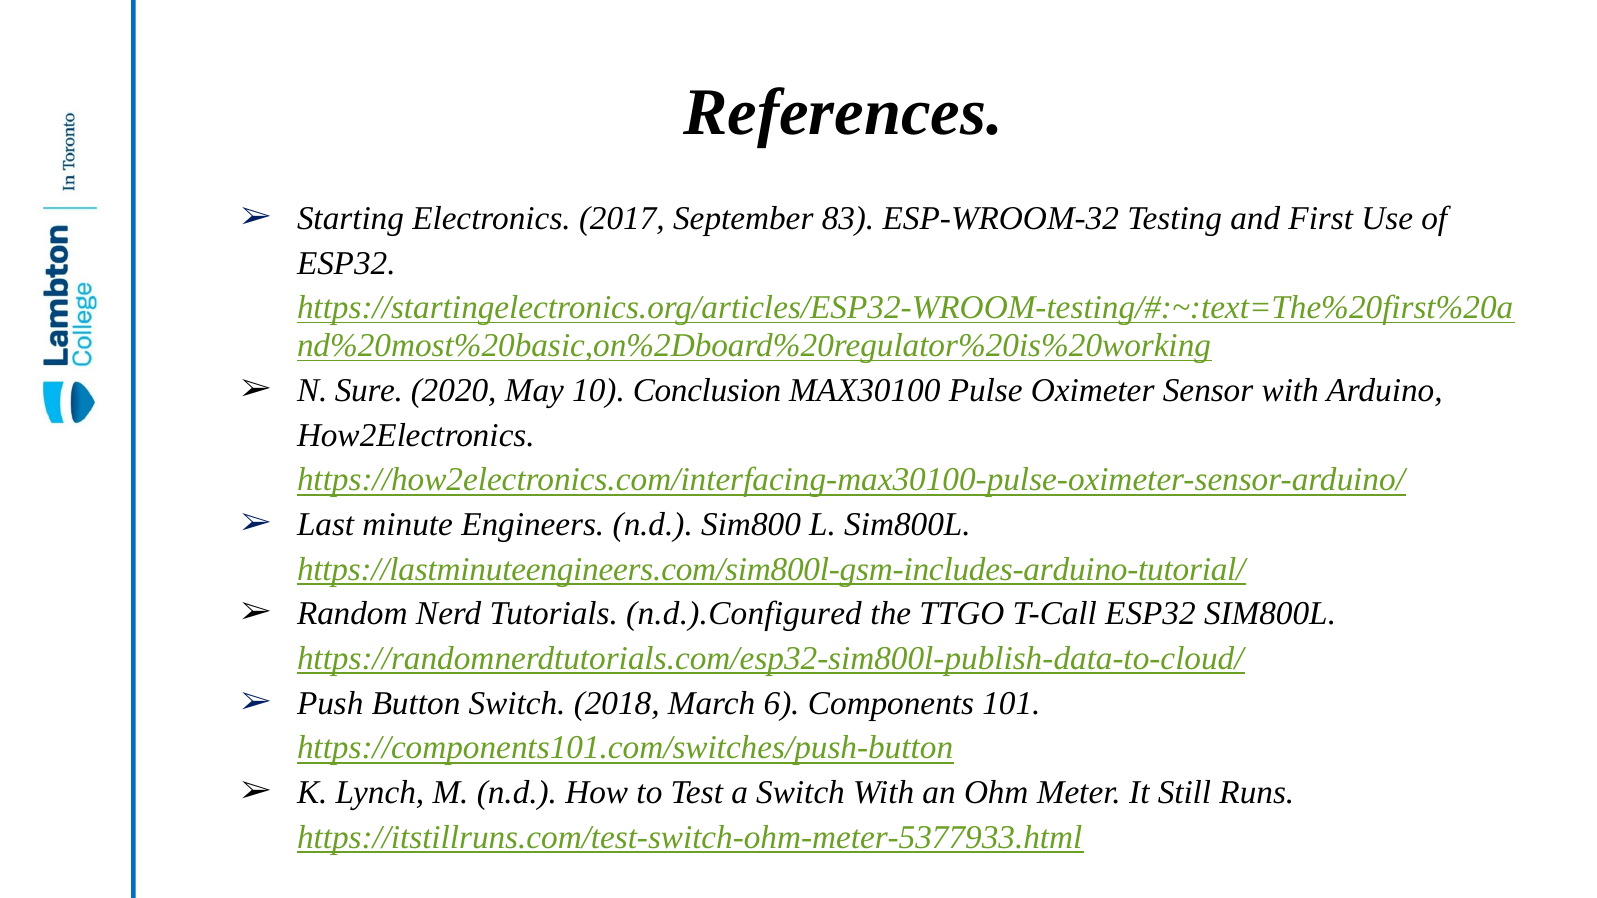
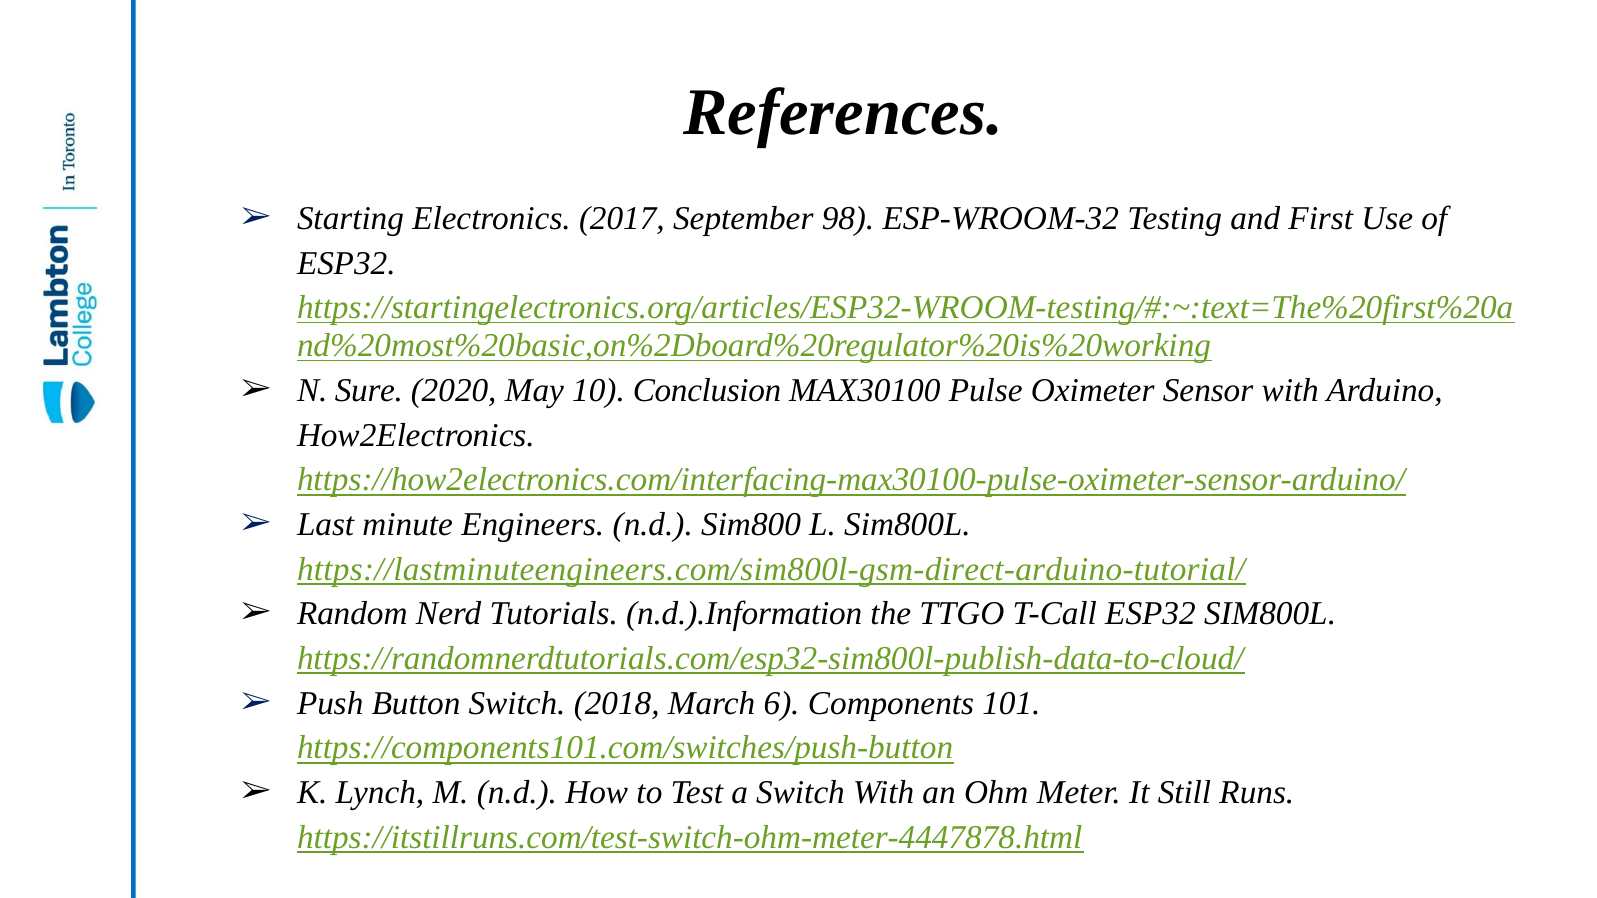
83: 83 -> 98 (848, 219)
https://lastminuteengineers.com/sim800l-gsm-includes-arduino-tutorial/: https://lastminuteengineers.com/sim800l-gsm-includes-arduino-tutorial/ -> https://lastminuteengineers.com/sim800l-gsm-direct-arduino-tutorial/ (771, 569)
n.d.).Configured: n.d.).Configured -> n.d.).Information (744, 614)
https://itstillruns.com/test-switch-ohm-meter-5377933.html: https://itstillruns.com/test-switch-ohm-meter-5377933.html -> https://itstillruns.com/test-switch-ohm-meter-4447878.html (690, 838)
